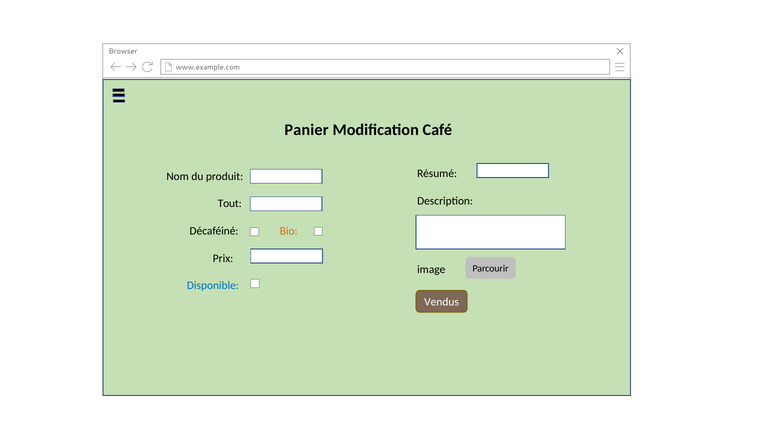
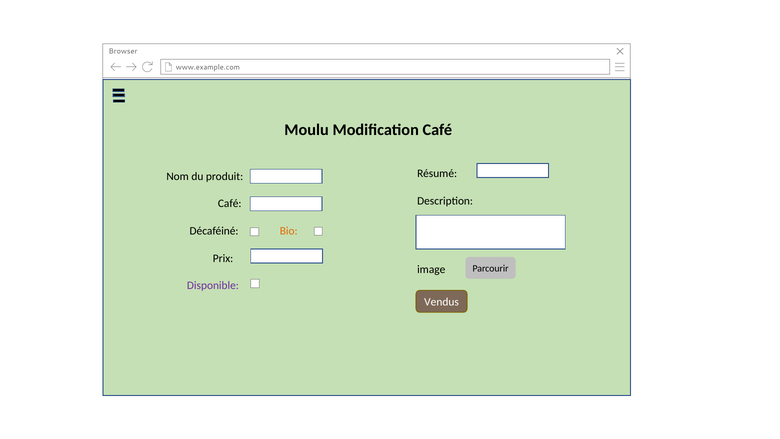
Panier: Panier -> Moulu (307, 130)
Tout: Tout -> Café (230, 204)
Disponible colour: blue -> purple (213, 285)
